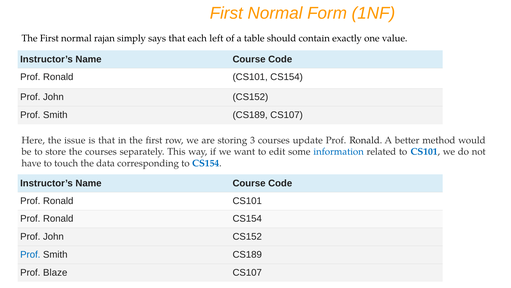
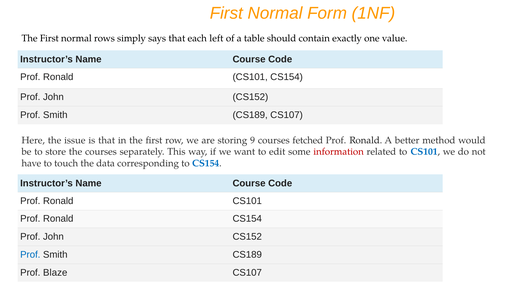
rajan: rajan -> rows (104, 38)
3: 3 -> 9 (253, 140)
update: update -> fetched (308, 140)
information colour: blue -> red (339, 151)
